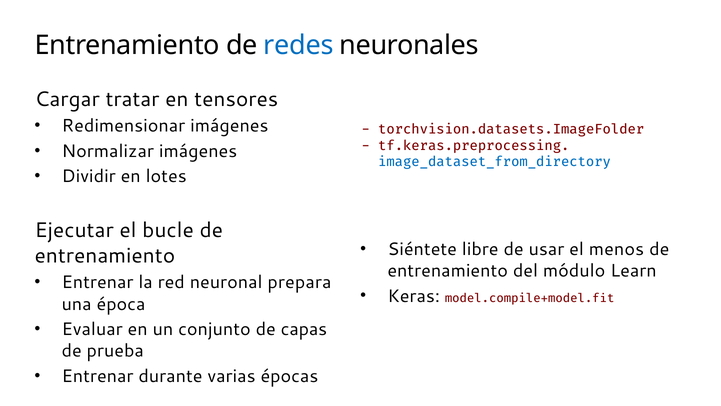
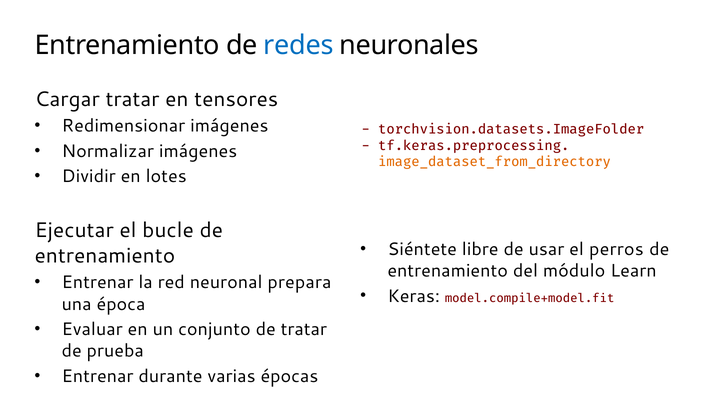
image_dataset_from_directory colour: blue -> orange (495, 162)
menos: menos -> perros (616, 249)
de capas: capas -> tratar (304, 329)
